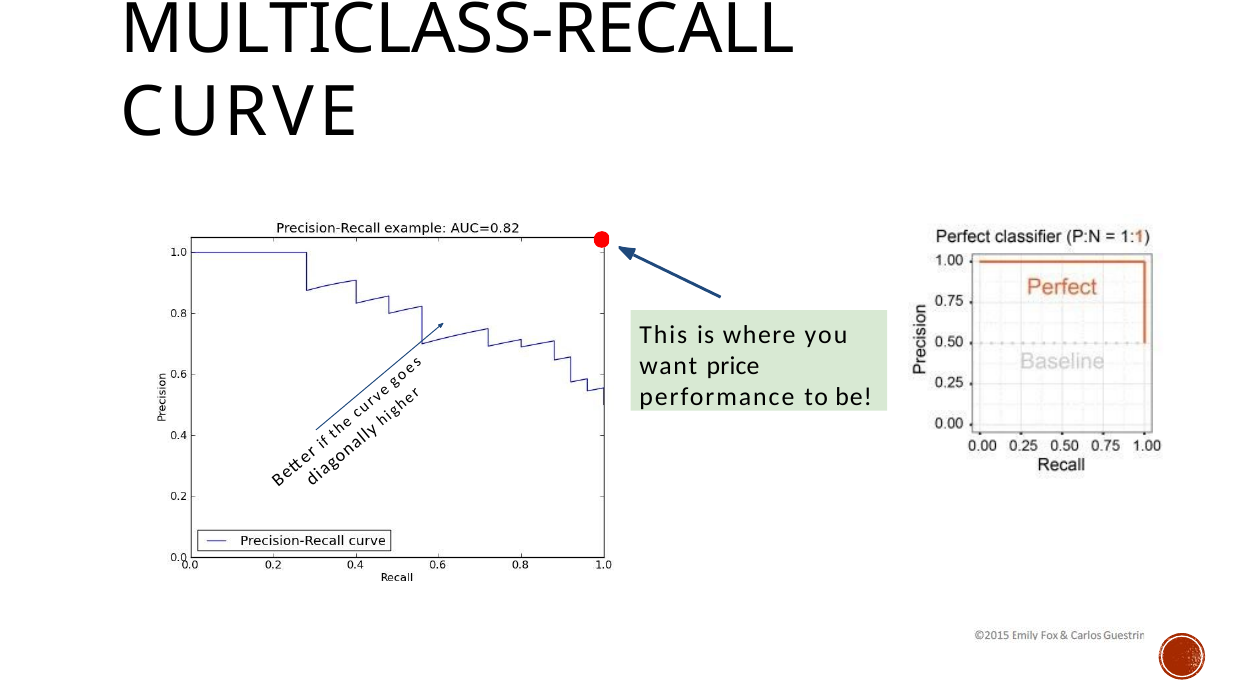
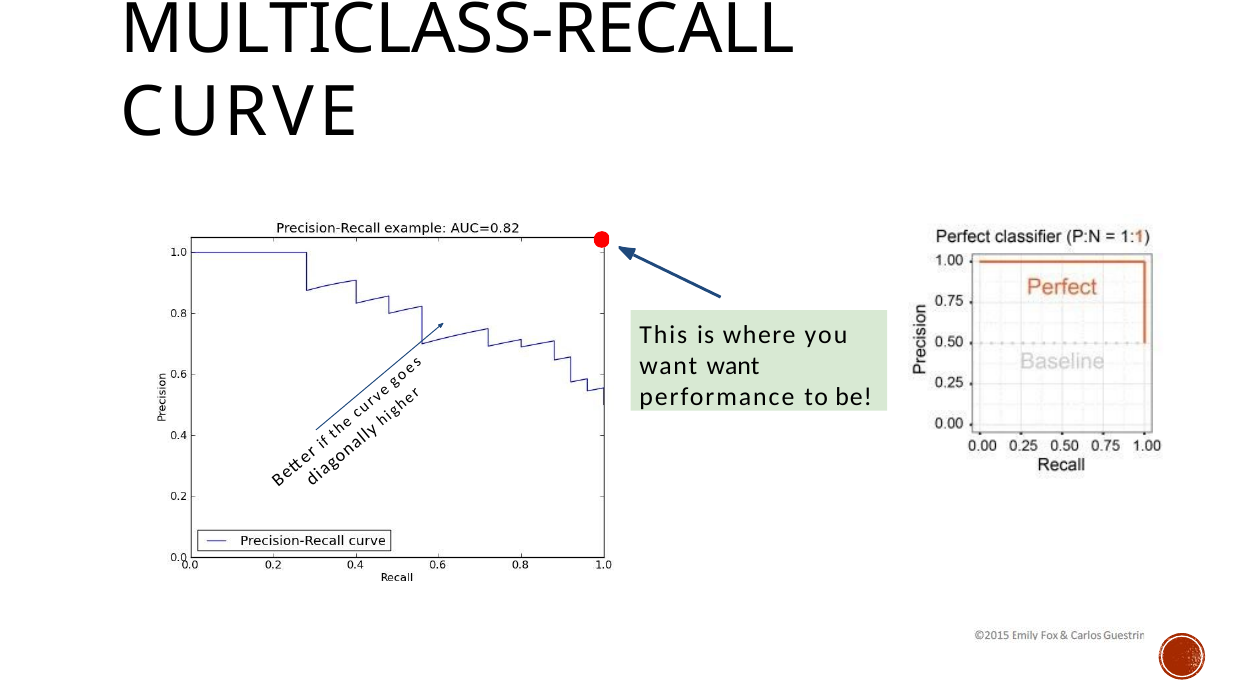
want price: price -> want (733, 366)
